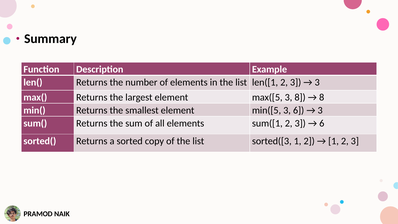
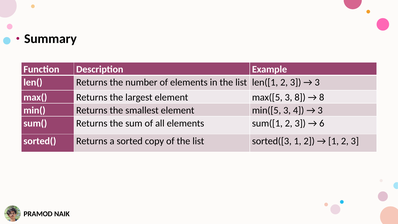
3 6: 6 -> 4 (299, 110)
